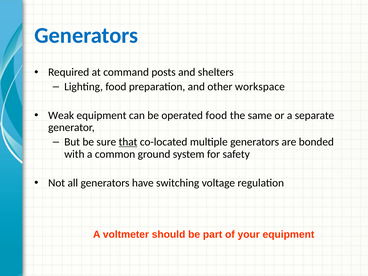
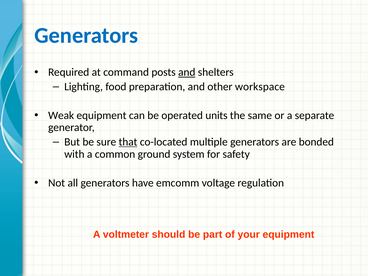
and underline: none -> present (187, 72)
operated food: food -> units (216, 115)
switching: switching -> emcomm (178, 183)
